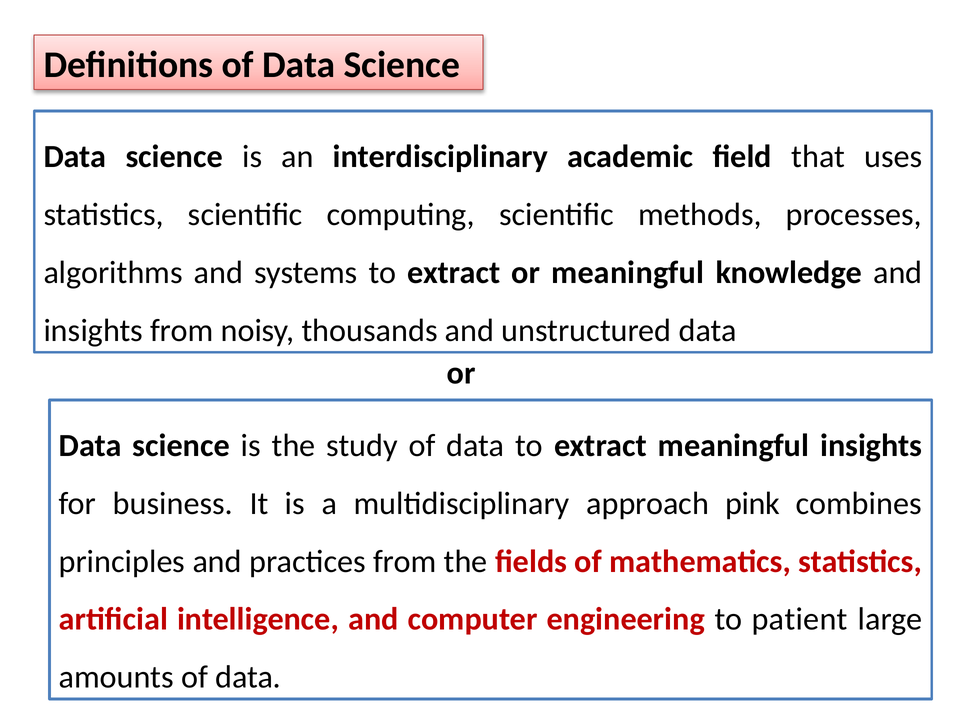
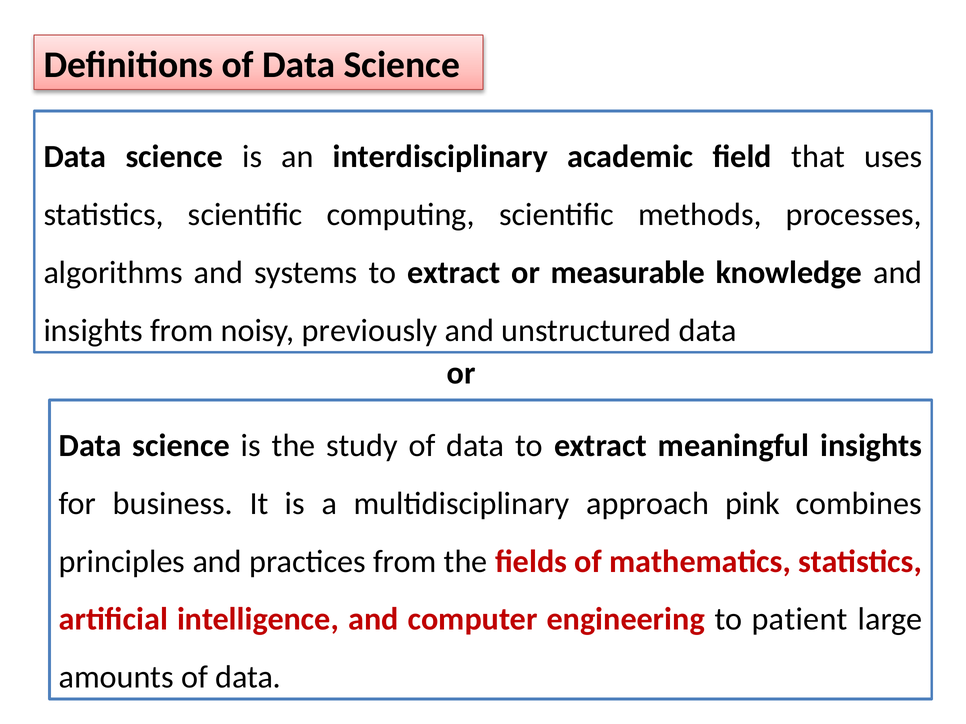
or meaningful: meaningful -> measurable (628, 273)
thousands: thousands -> previously (370, 331)
